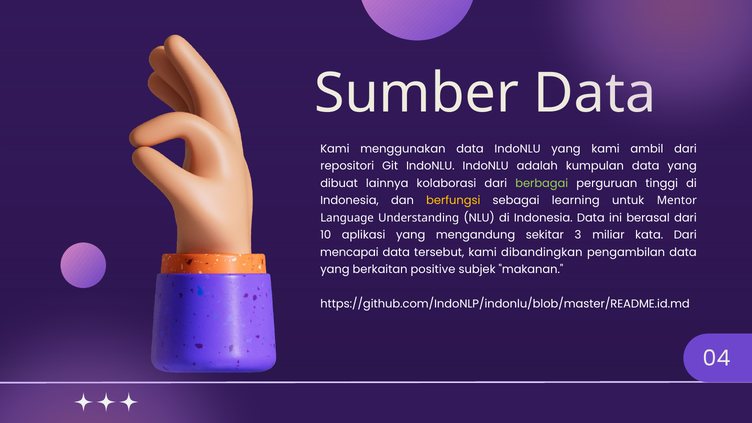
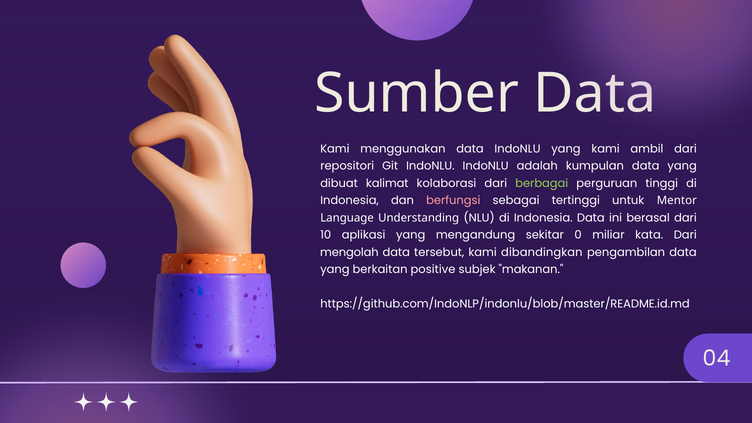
lainnya: lainnya -> kalimat (387, 183)
berfungsi colour: yellow -> pink (453, 201)
learning: learning -> tertinggi (576, 201)
3: 3 -> 0 (578, 235)
mencapai: mencapai -> mengolah (349, 252)
